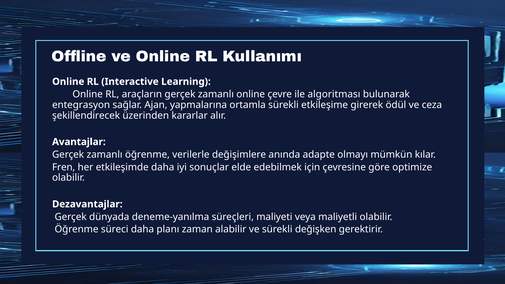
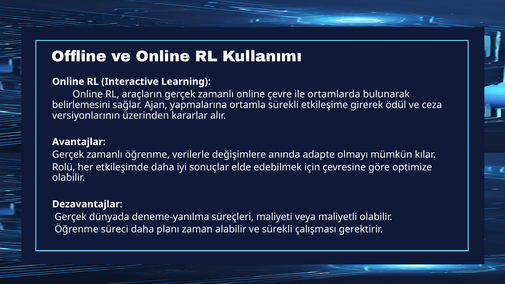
algoritması: algoritması -> ortamlarda (334, 94)
entegrasyon: entegrasyon -> belirlemesini (81, 105)
şekillendirecek: şekillendirecek -> versiyonlarının (86, 115)
Fren: Fren -> Rolü (64, 167)
değişken: değişken -> çalışması (316, 229)
